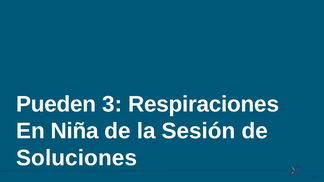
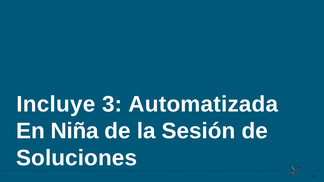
Pueden: Pueden -> Incluye (56, 104)
Respiraciones: Respiraciones -> Automatizada (203, 104)
